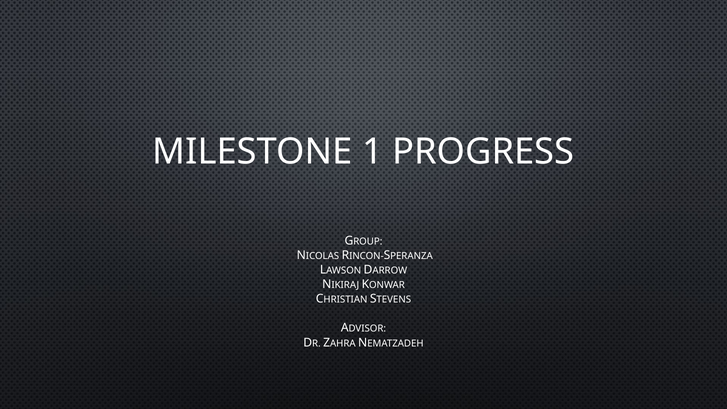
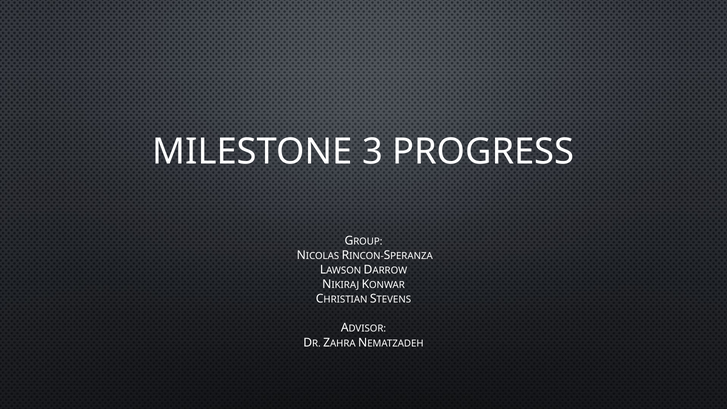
1: 1 -> 3 (372, 152)
